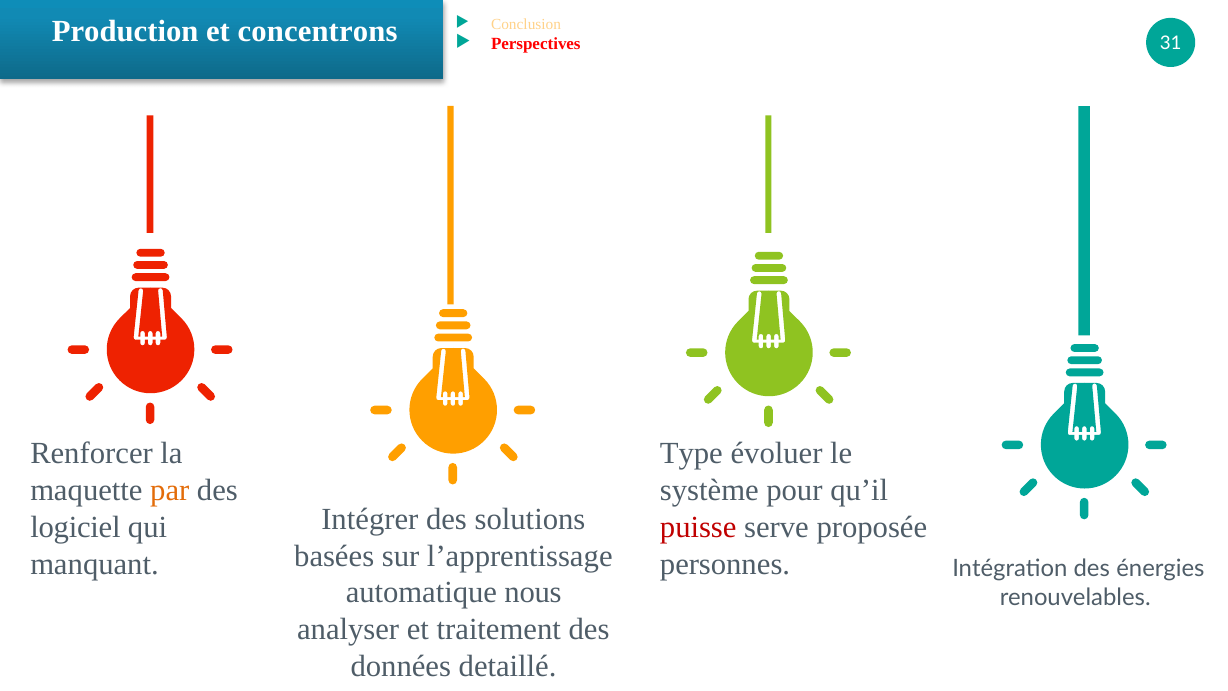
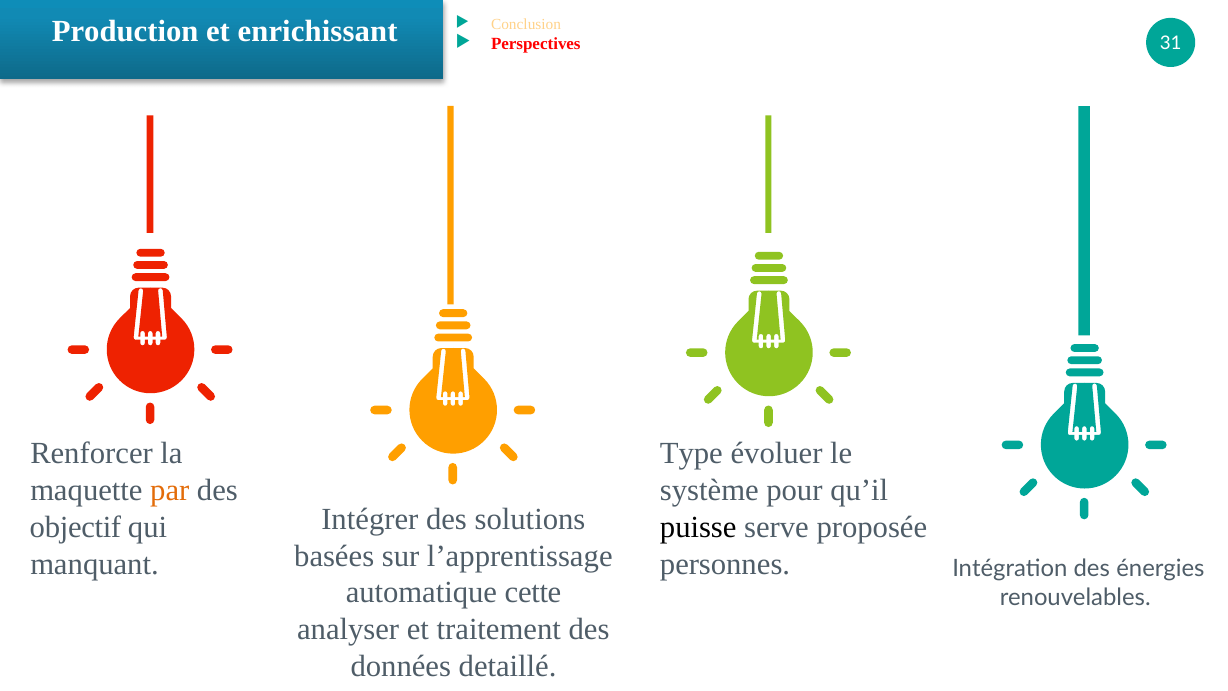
concentrons: concentrons -> enrichissant (318, 32)
logiciel: logiciel -> objectif (75, 527)
puisse colour: red -> black (698, 527)
nous: nous -> cette (533, 593)
